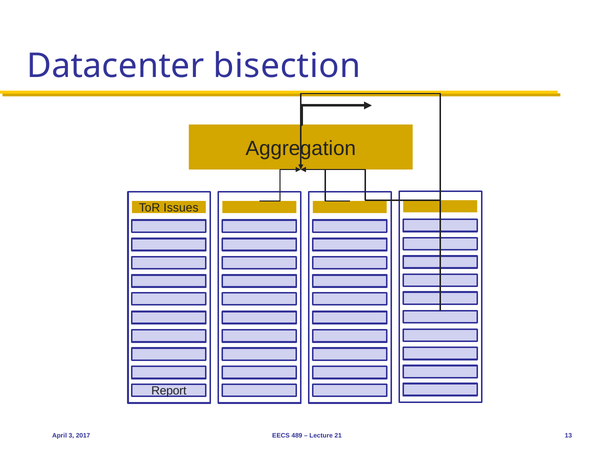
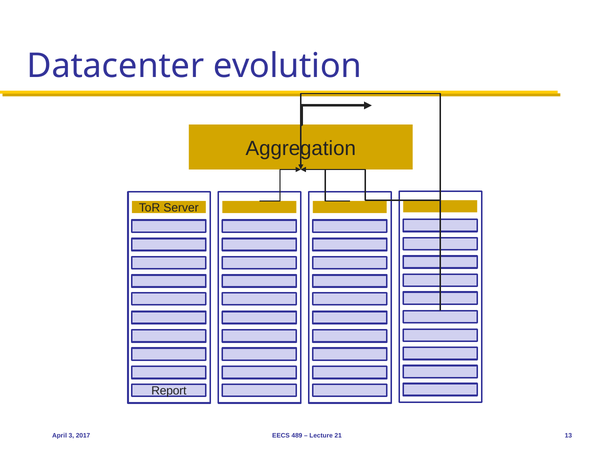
bisection: bisection -> evolution (287, 66)
Issues: Issues -> Server (181, 208)
